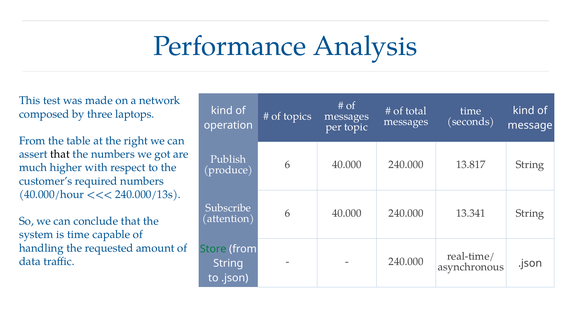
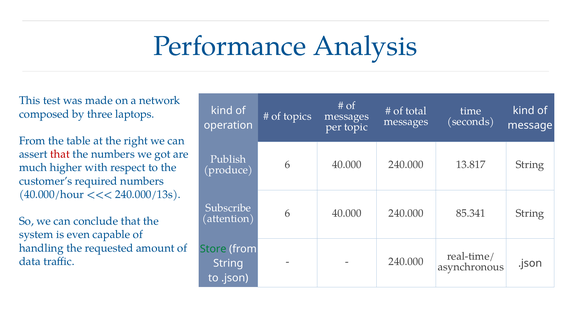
that colour: black -> red (60, 154)
13.341: 13.341 -> 85.341 (471, 213)
is time: time -> even (78, 235)
